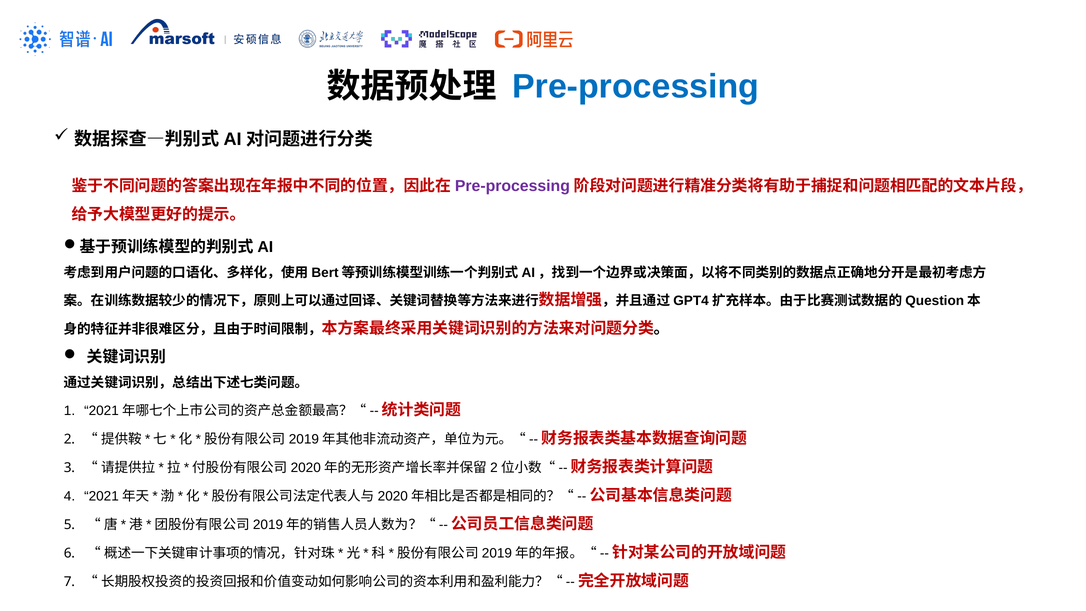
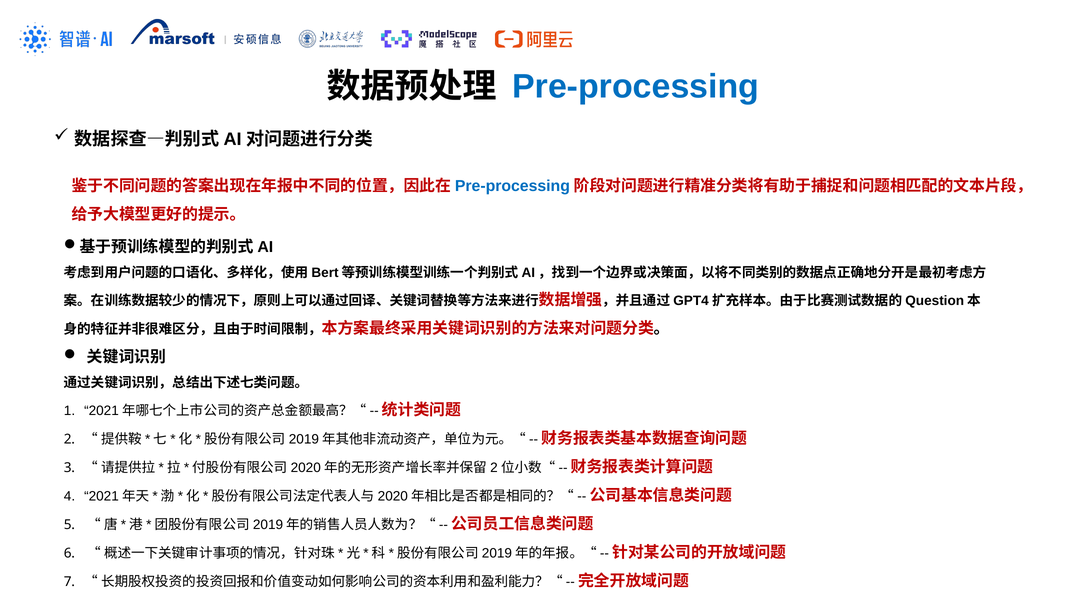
Pre-processing colour: purple -> blue (512, 186)
